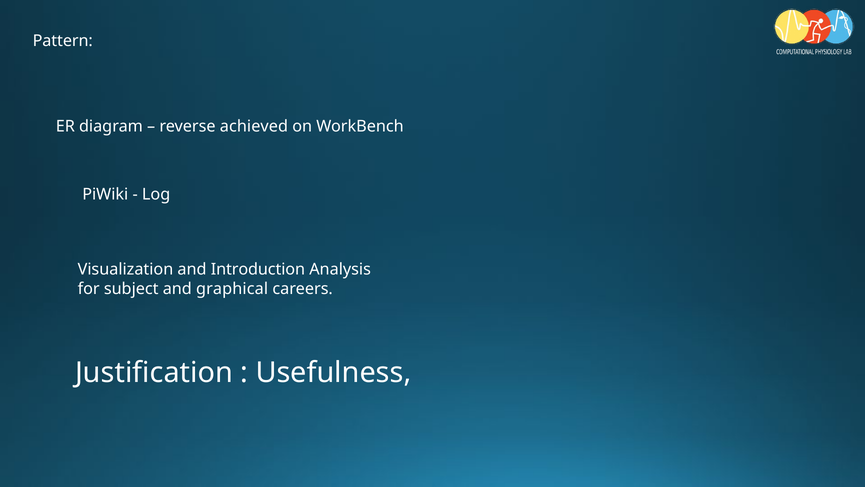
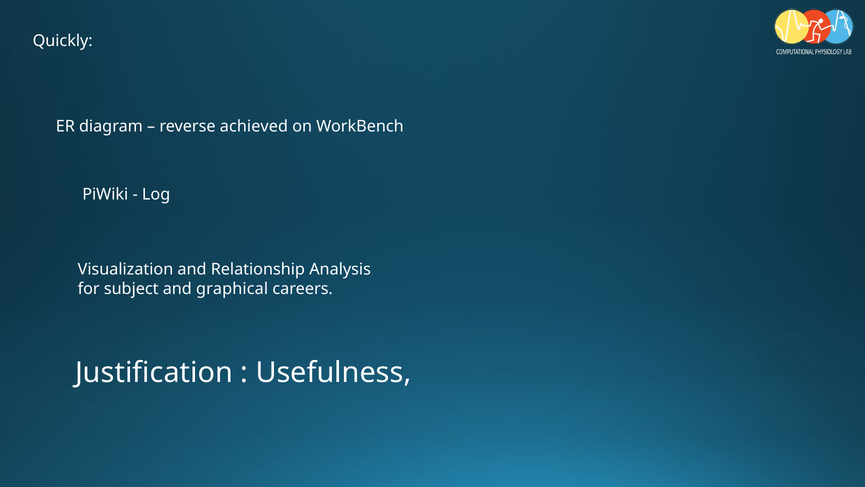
Pattern: Pattern -> Quickly (63, 41)
Introduction: Introduction -> Relationship (258, 269)
